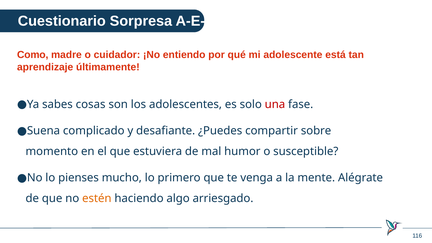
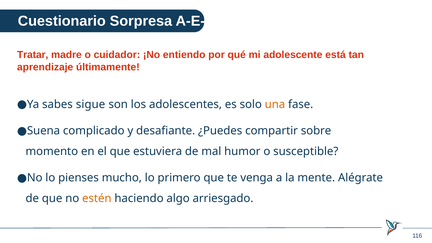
Como: Como -> Tratar (33, 55)
cosas: cosas -> sigue (91, 104)
una colour: red -> orange (275, 104)
